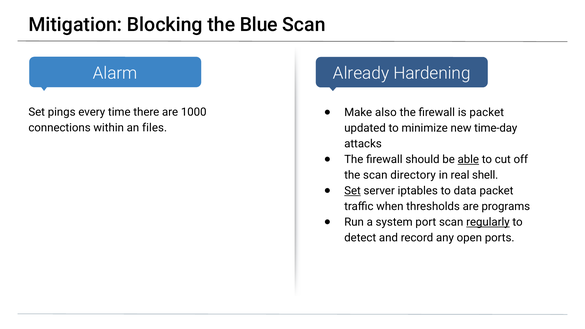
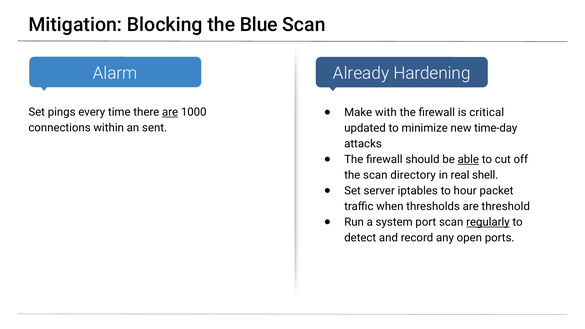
also: also -> with (386, 112)
is packet: packet -> critical (487, 112)
are underline: none -> present (170, 112)
files: files -> sent (155, 128)
Set underline: present -> none (353, 191)
data: data -> hour (465, 191)
programs: programs -> threshold (506, 206)
